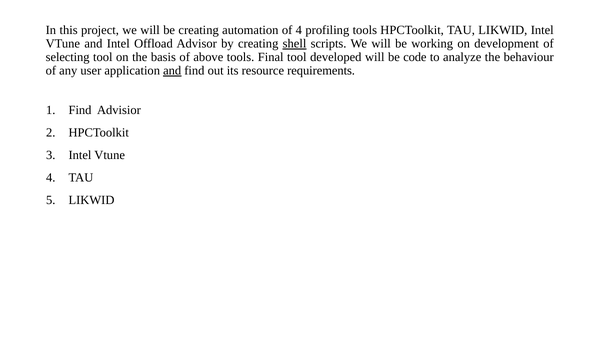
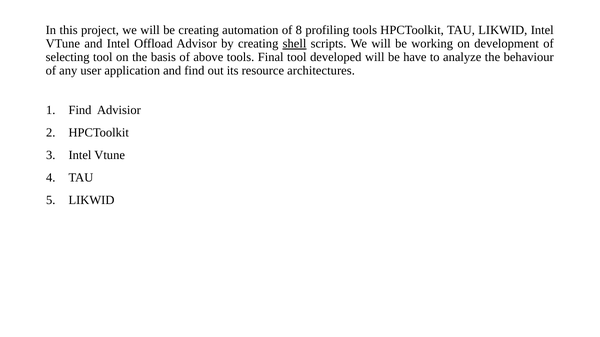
of 4: 4 -> 8 (299, 30)
code: code -> have (415, 57)
and underline: present -> none (172, 71)
requirements: requirements -> architectures (321, 71)
